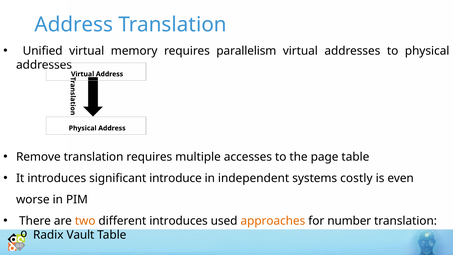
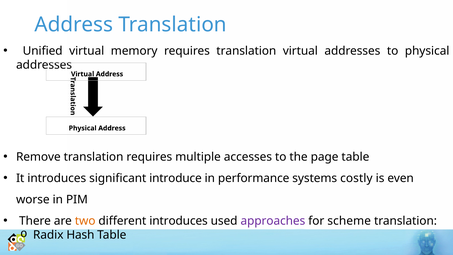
requires parallelism: parallelism -> translation (246, 51)
independent: independent -> performance (254, 178)
approaches colour: orange -> purple (273, 221)
number: number -> scheme (349, 221)
Vault: Vault -> Hash (80, 235)
